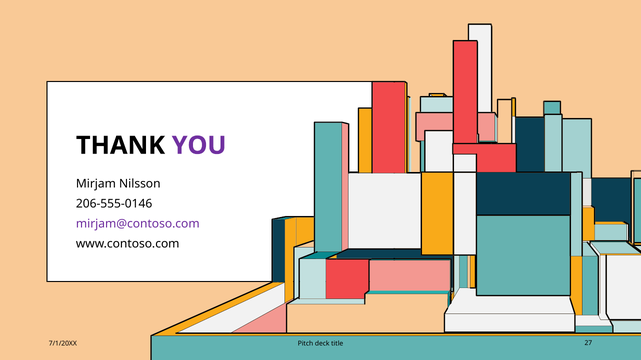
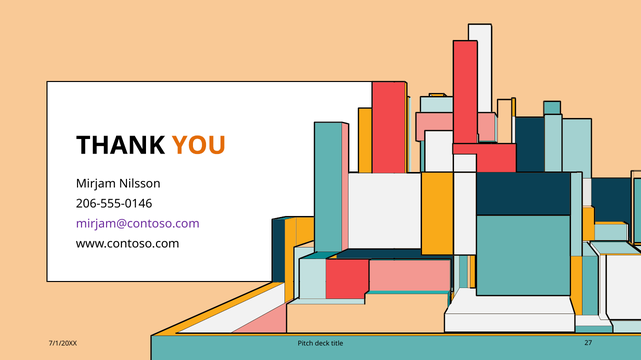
YOU colour: purple -> orange (199, 146)
